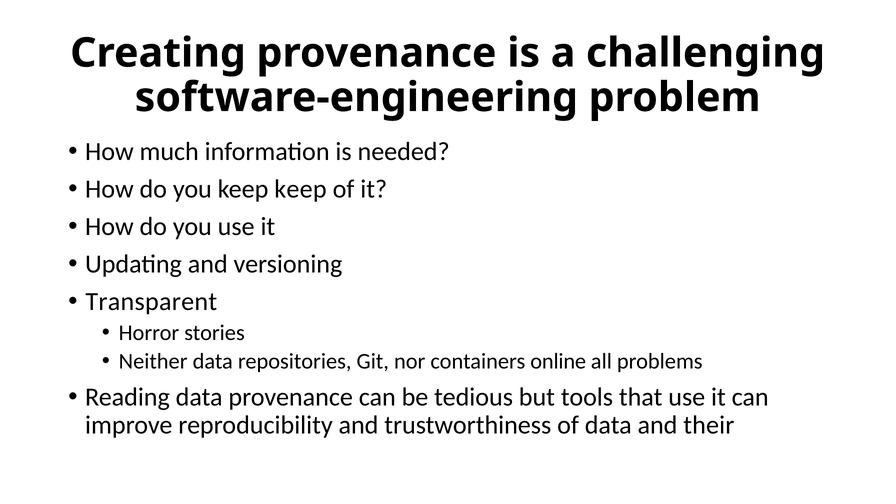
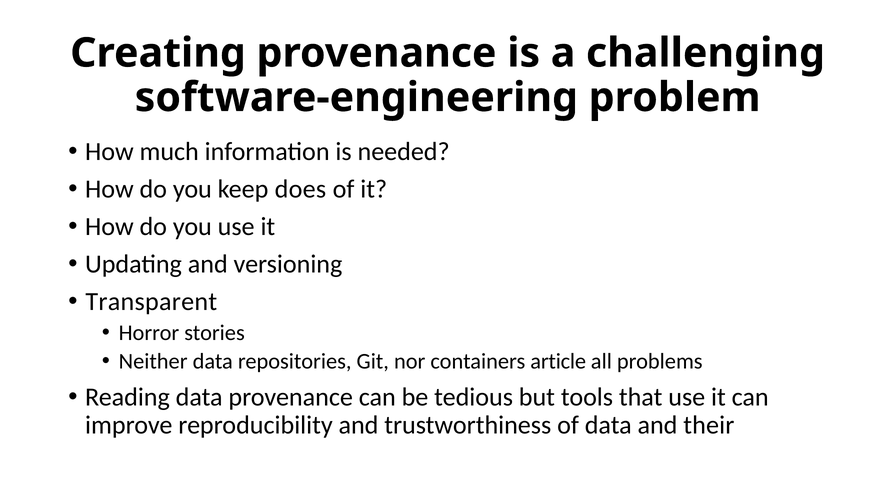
keep keep: keep -> does (300, 189)
online: online -> article (558, 361)
